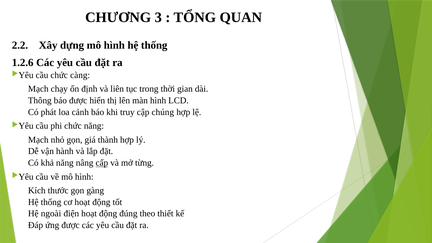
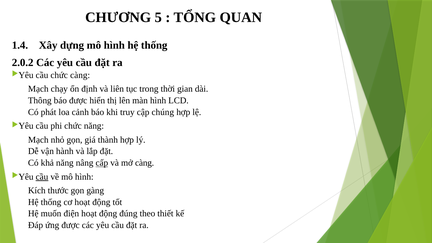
3: 3 -> 5 (158, 17)
2.2: 2.2 -> 1.4 (20, 45)
1.2.6: 1.2.6 -> 2.0.2 (23, 63)
mở từng: từng -> càng (145, 163)
cầu underline: none -> present (42, 177)
ngoài: ngoài -> muốn (51, 214)
